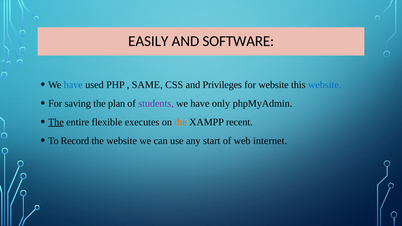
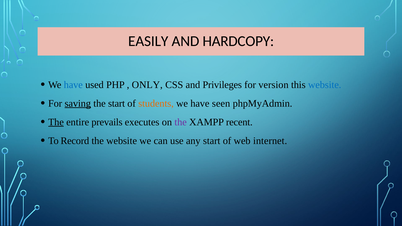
SOFTWARE: SOFTWARE -> HARDCOPY (238, 41)
SAME: SAME -> ONLY (147, 85)
for website: website -> version (274, 85)
saving underline: none -> present (78, 103)
the plan: plan -> start (117, 103)
students colour: purple -> orange (156, 103)
only: only -> seen (221, 103)
flexible: flexible -> prevails (107, 122)
the colour: orange -> purple (181, 122)
